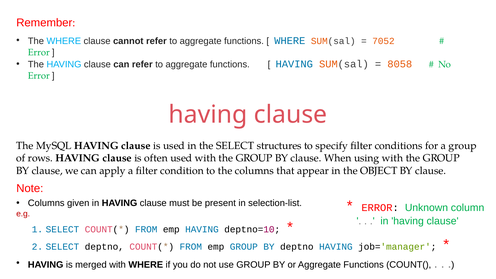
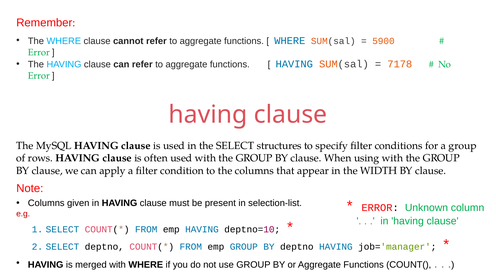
7052: 7052 -> 5900 (383, 41)
8058: 8058 -> 7178 (400, 64)
OBJECT: OBJECT -> WIDTH (379, 171)
